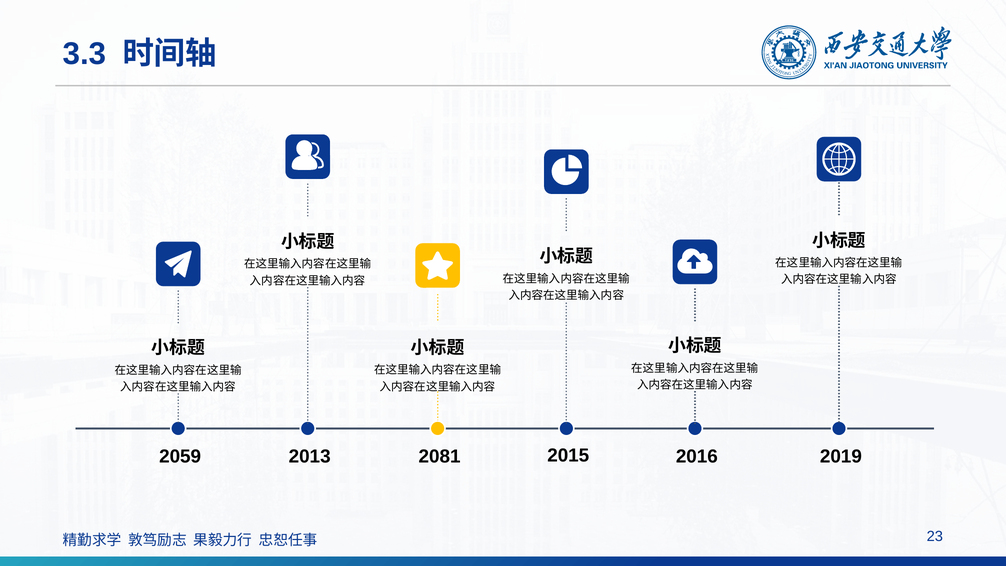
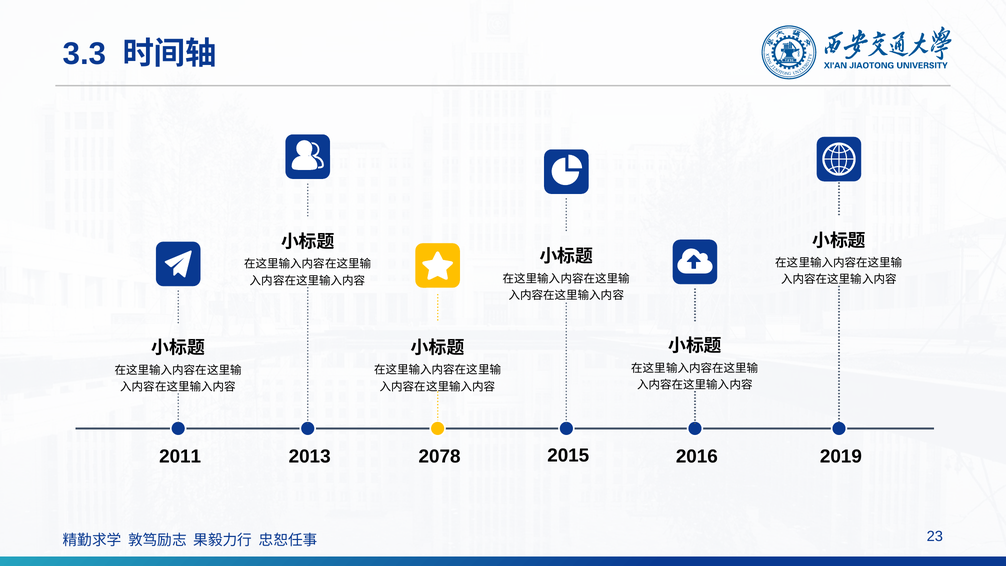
2059: 2059 -> 2011 (180, 456)
2081: 2081 -> 2078 (440, 456)
